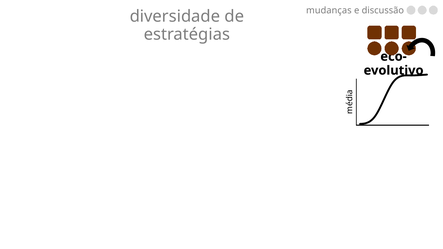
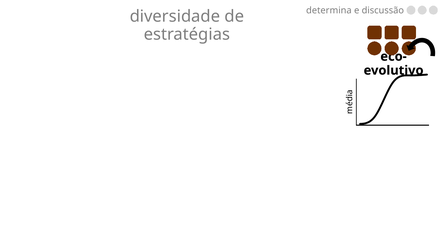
mudanças: mudanças -> determina (329, 10)
